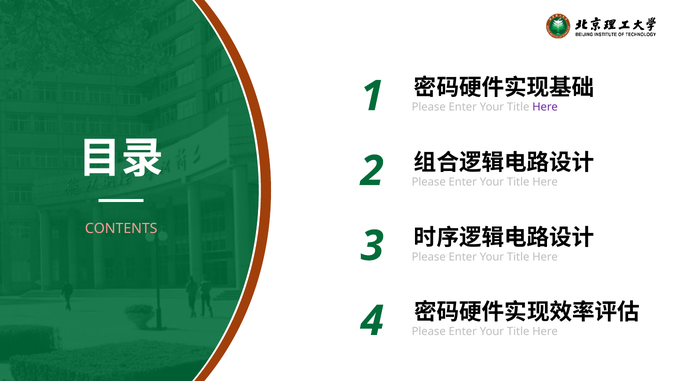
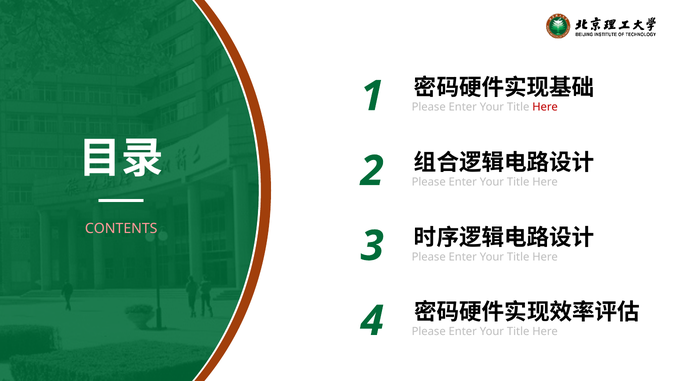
Here colour: purple -> red (545, 107)
